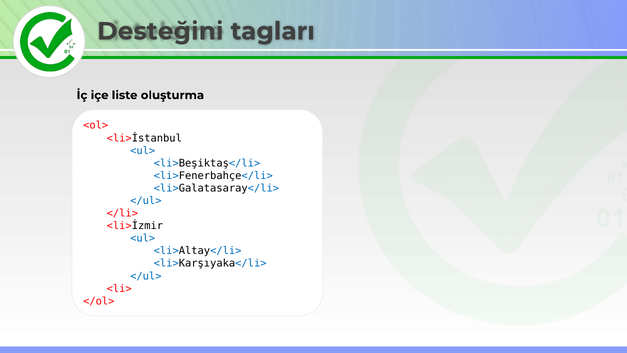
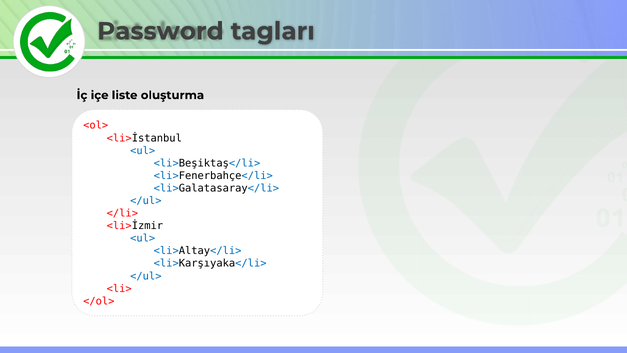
Desteğini: Desteğini -> Password (160, 31)
